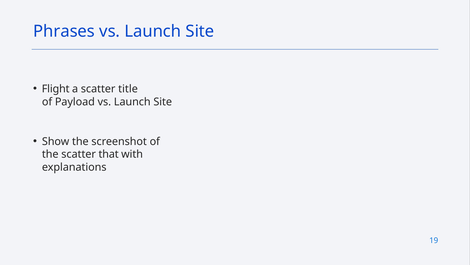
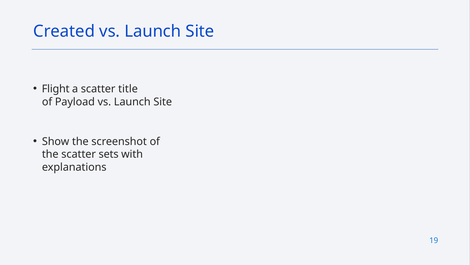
Phrases: Phrases -> Created (64, 31)
that: that -> sets (109, 154)
